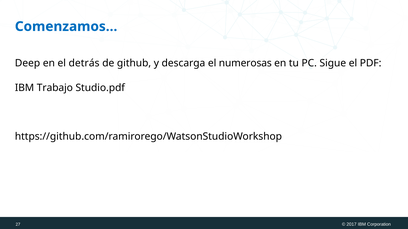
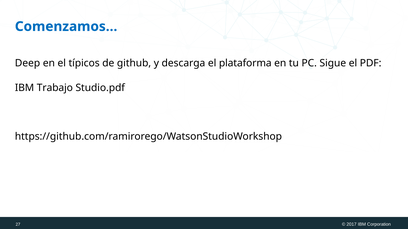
detrás: detrás -> típicos (84, 63)
numerosas: numerosas -> plataforma (245, 63)
